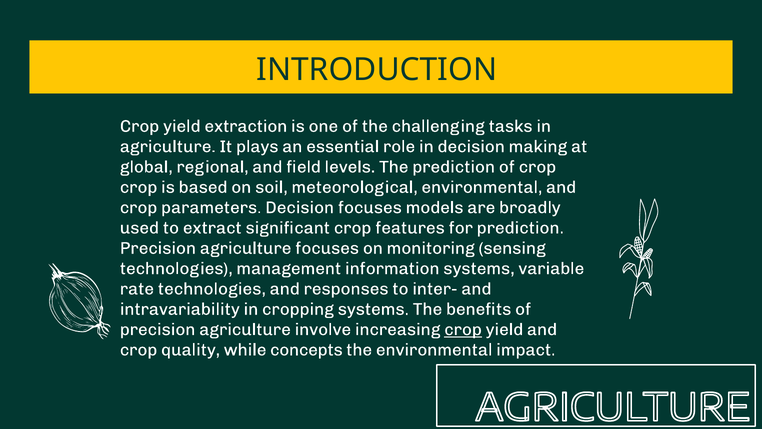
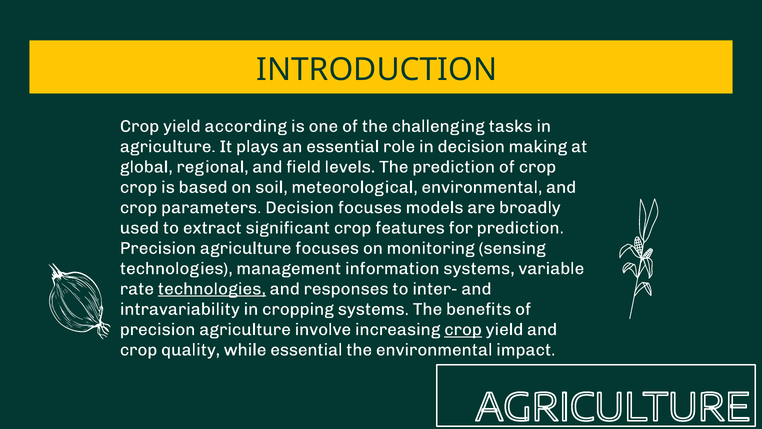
extraction: extraction -> according (246, 126)
technologies underline: none -> present (212, 289)
while concepts: concepts -> essential (306, 350)
